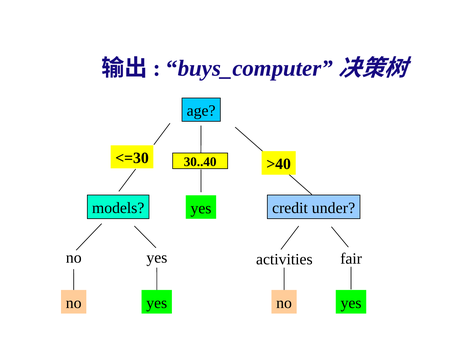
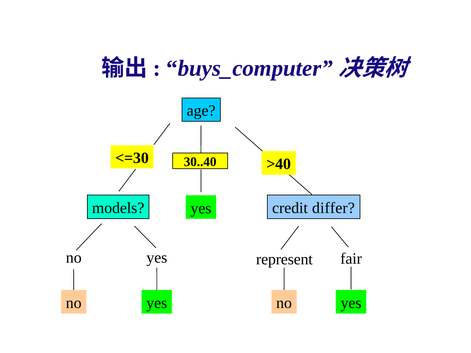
under: under -> differ (333, 208)
activities: activities -> represent (284, 259)
